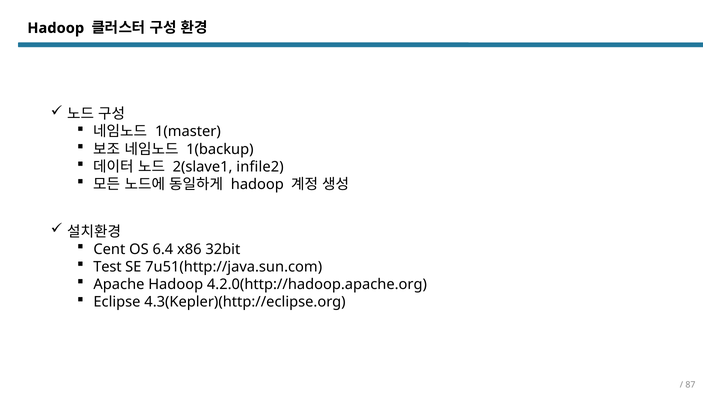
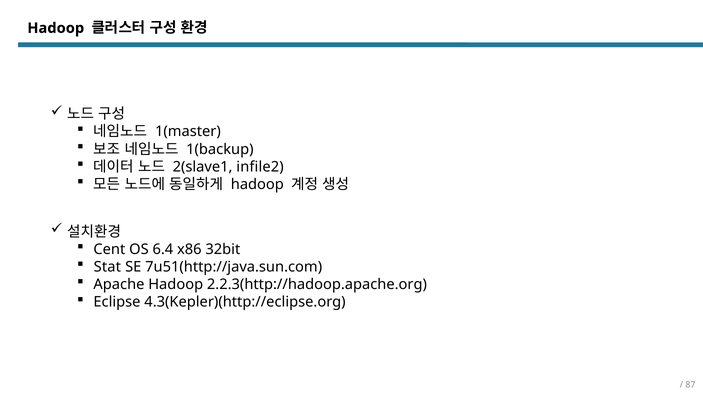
Test: Test -> Stat (107, 267)
4.2.0(http://hadoop.apache.org: 4.2.0(http://hadoop.apache.org -> 2.2.3(http://hadoop.apache.org (317, 285)
